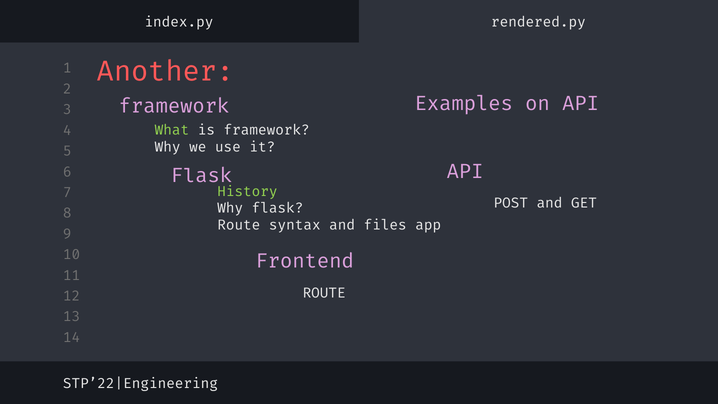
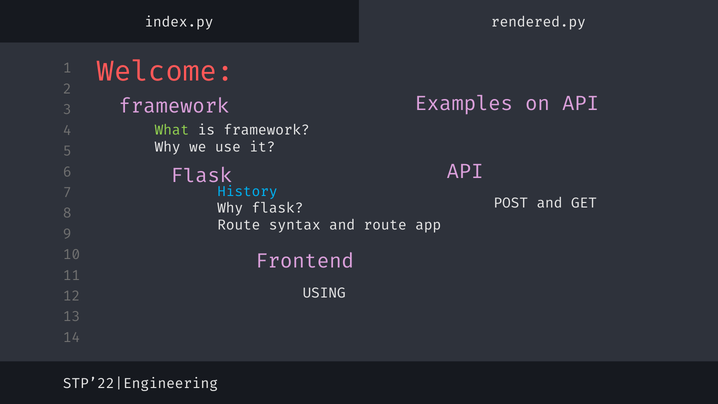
Another: Another -> Welcome (166, 72)
History colour: light green -> light blue (247, 191)
and files: files -> route (385, 225)
ROUTE: ROUTE -> USING (324, 293)
